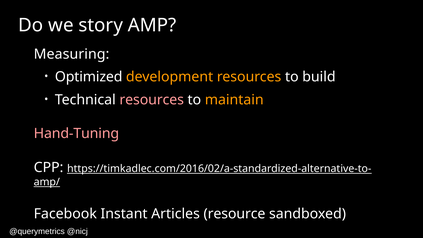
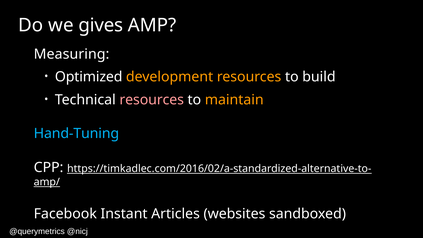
story: story -> gives (101, 25)
Hand-Tuning colour: pink -> light blue (76, 134)
resource: resource -> websites (234, 214)
